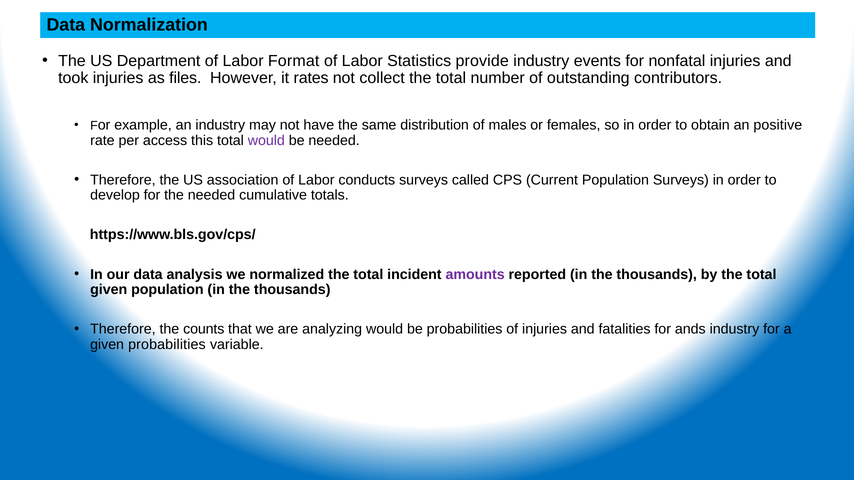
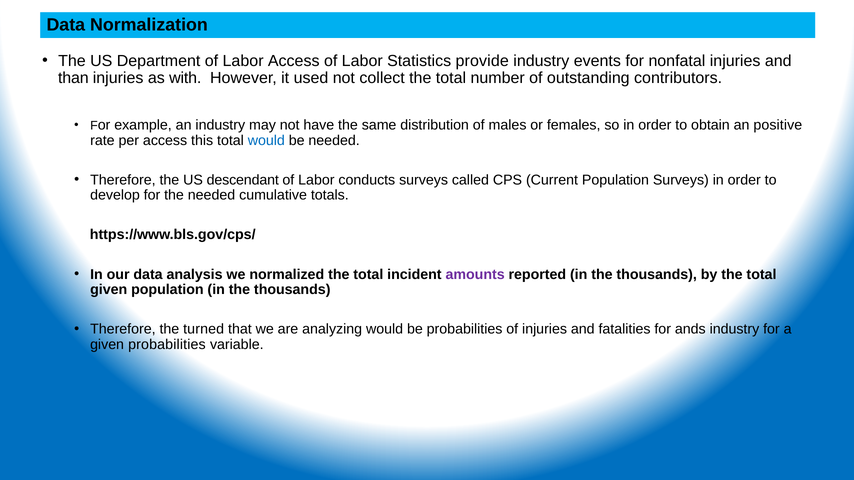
Labor Format: Format -> Access (294, 61)
took: took -> than (73, 78)
files: files -> with (185, 78)
rates: rates -> used (311, 78)
would colour: purple -> blue (266, 140)
association: association -> descendant (243, 180)
counts: counts -> turned (204, 329)
